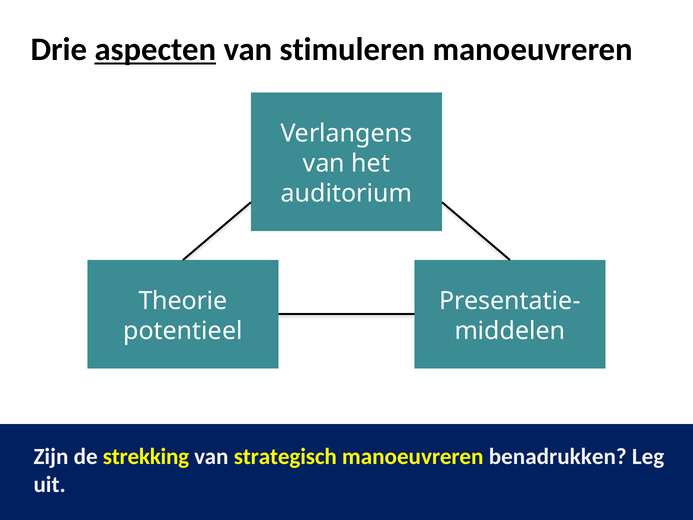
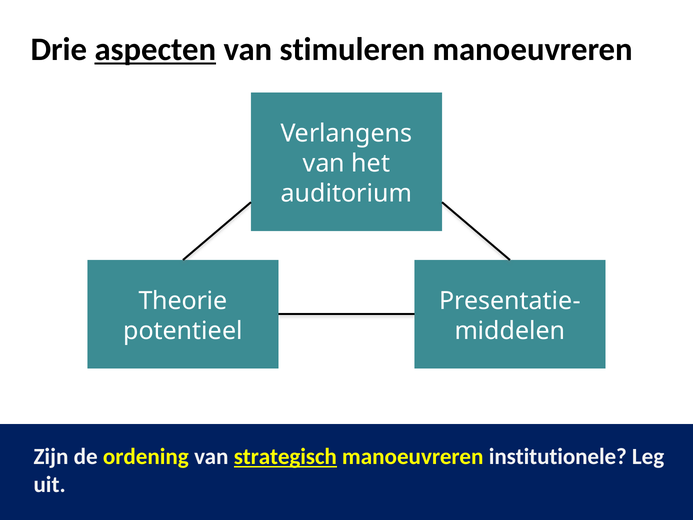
strekking: strekking -> ordening (146, 457)
strategisch underline: none -> present (285, 457)
benadrukken: benadrukken -> institutionele (558, 457)
